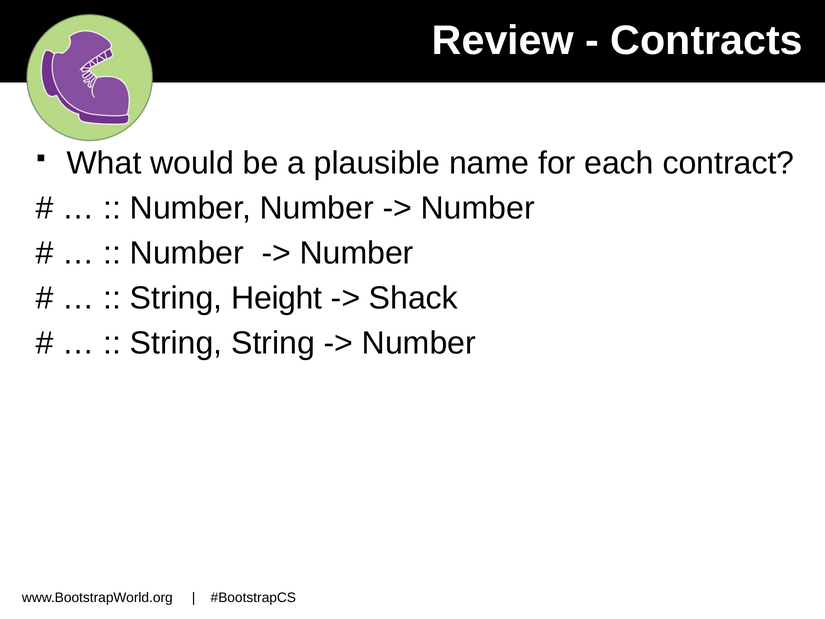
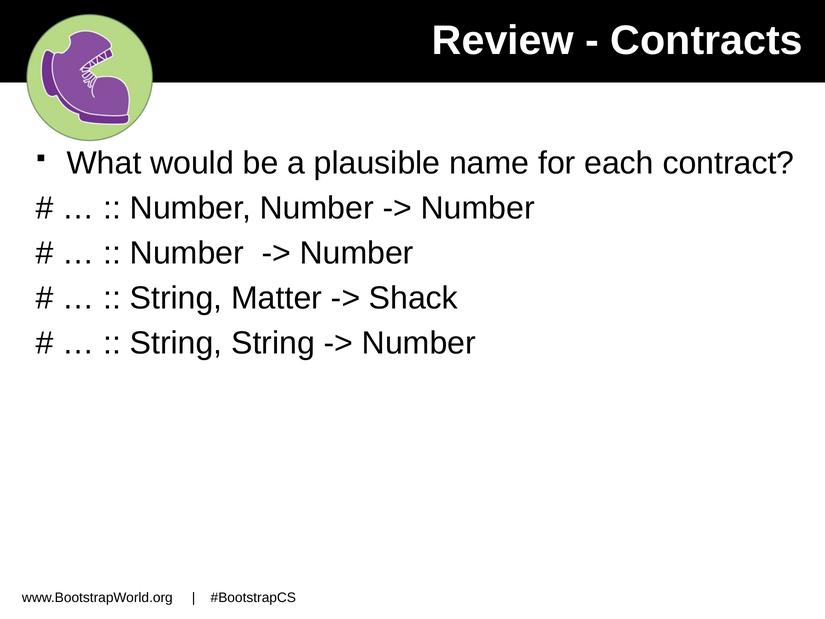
Height: Height -> Matter (277, 298)
